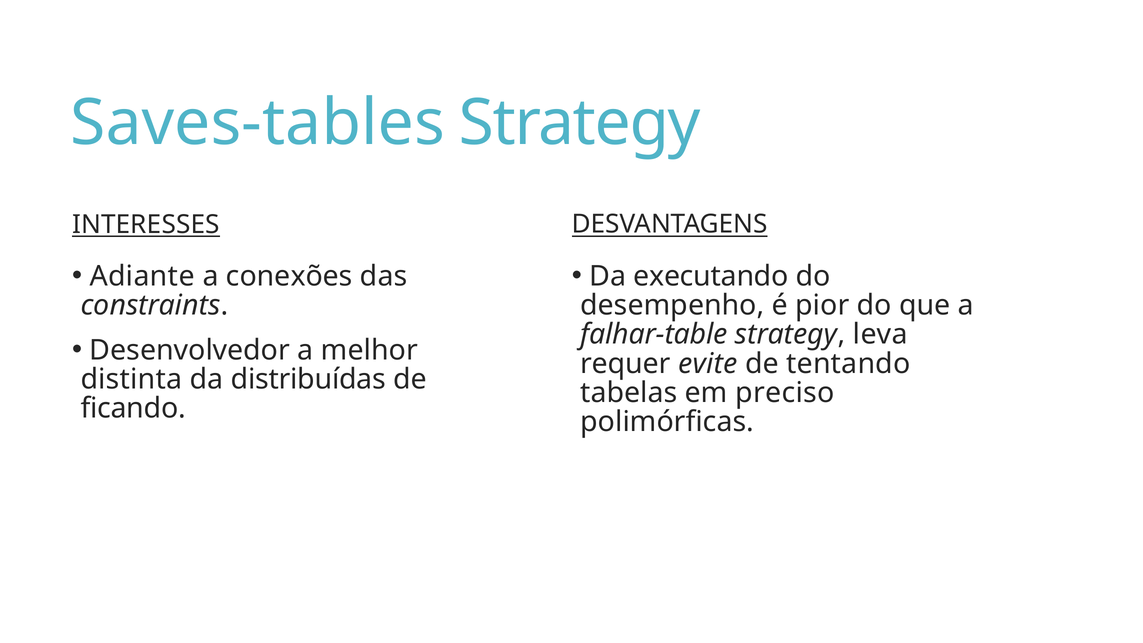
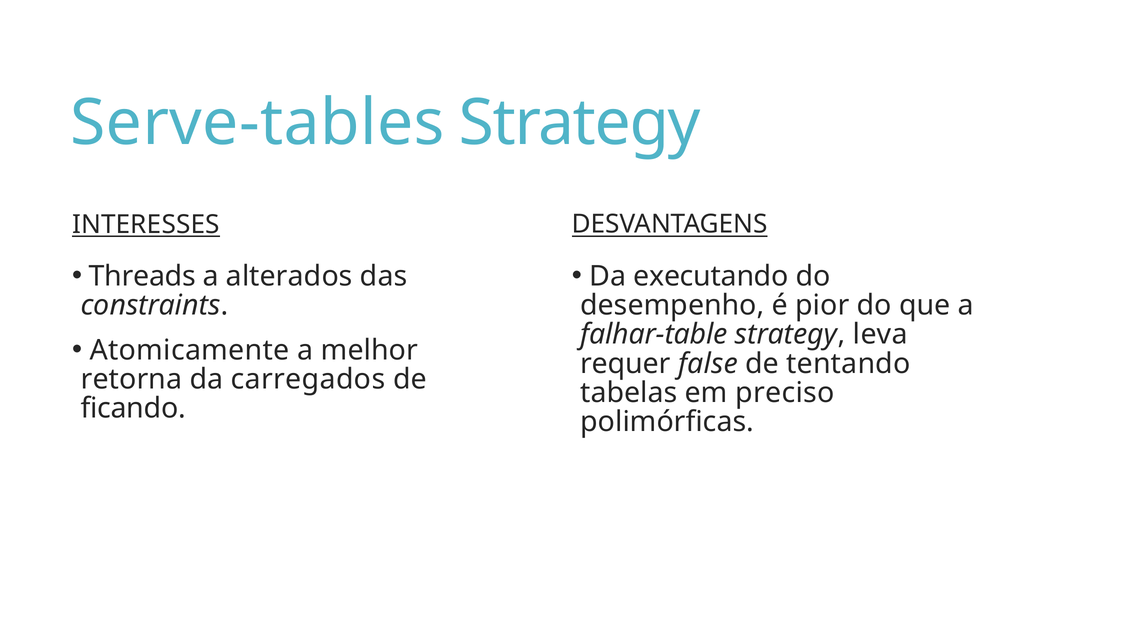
Saves-tables: Saves-tables -> Serve-tables (257, 123)
Adiante: Adiante -> Threads (142, 276)
conexões: conexões -> alterados (289, 276)
Desenvolvedor: Desenvolvedor -> Atomicamente (190, 350)
evite: evite -> false (708, 364)
distinta: distinta -> retorna (131, 379)
distribuídas: distribuídas -> carregados (308, 379)
